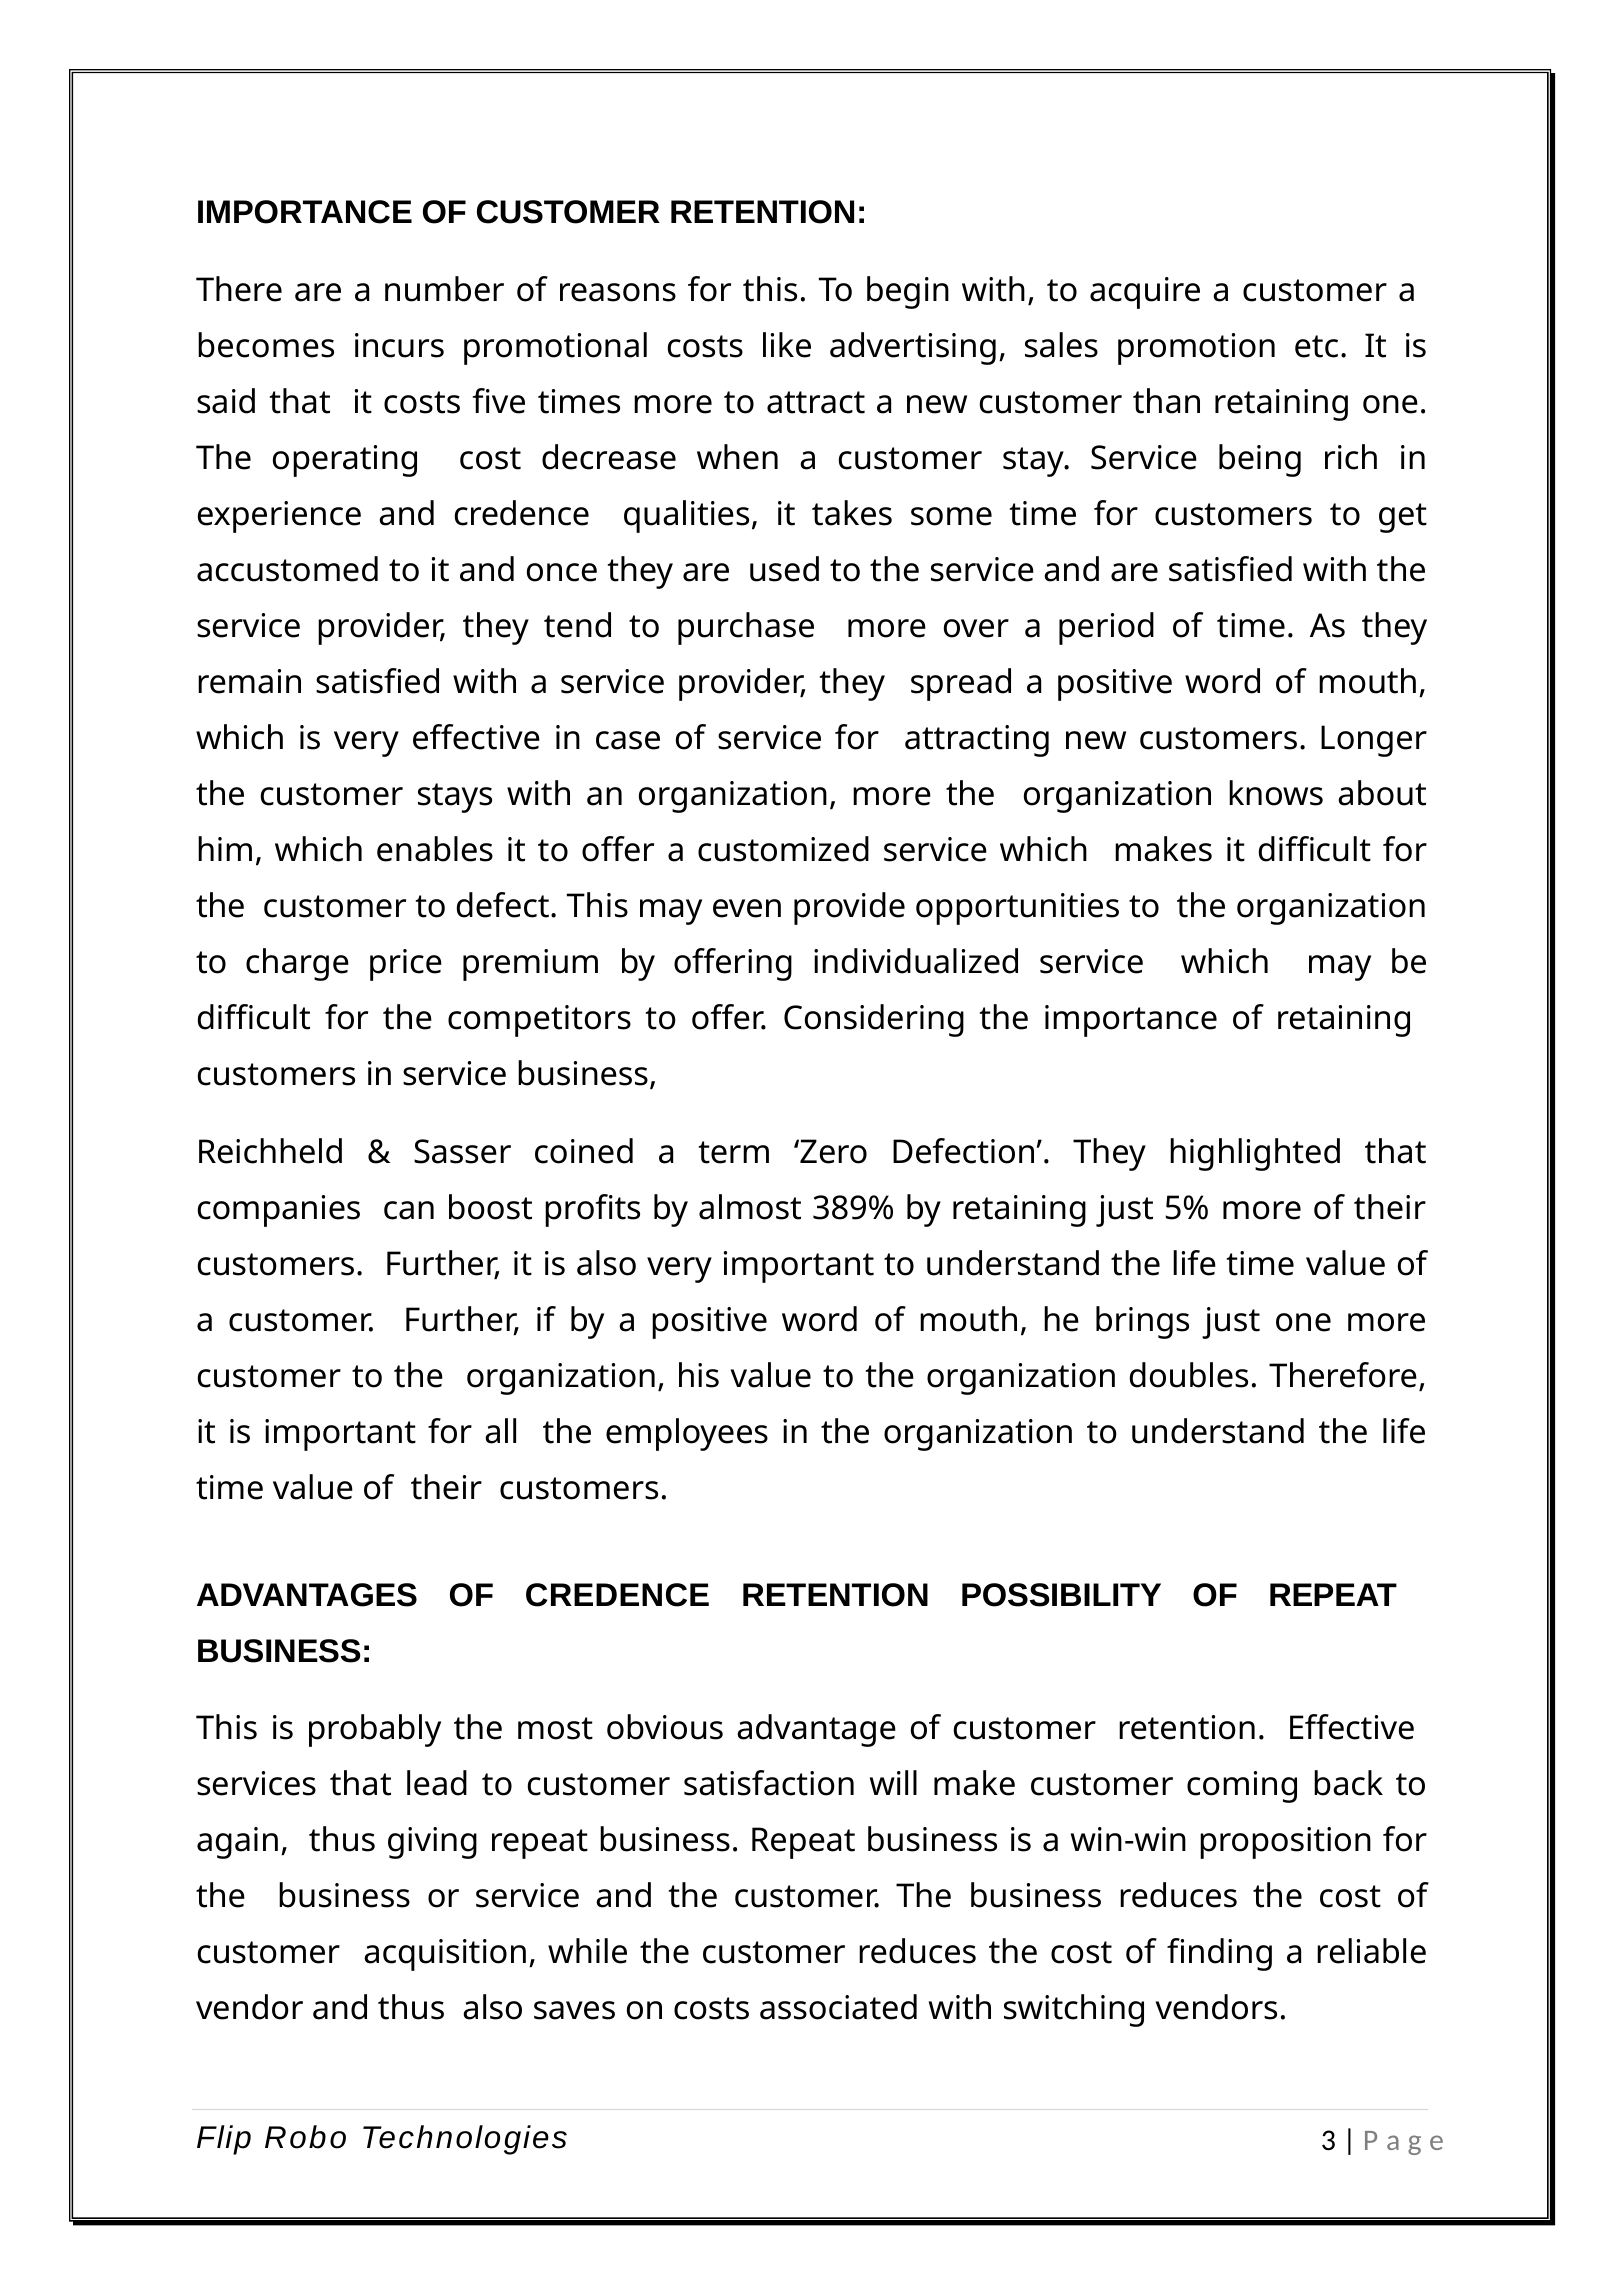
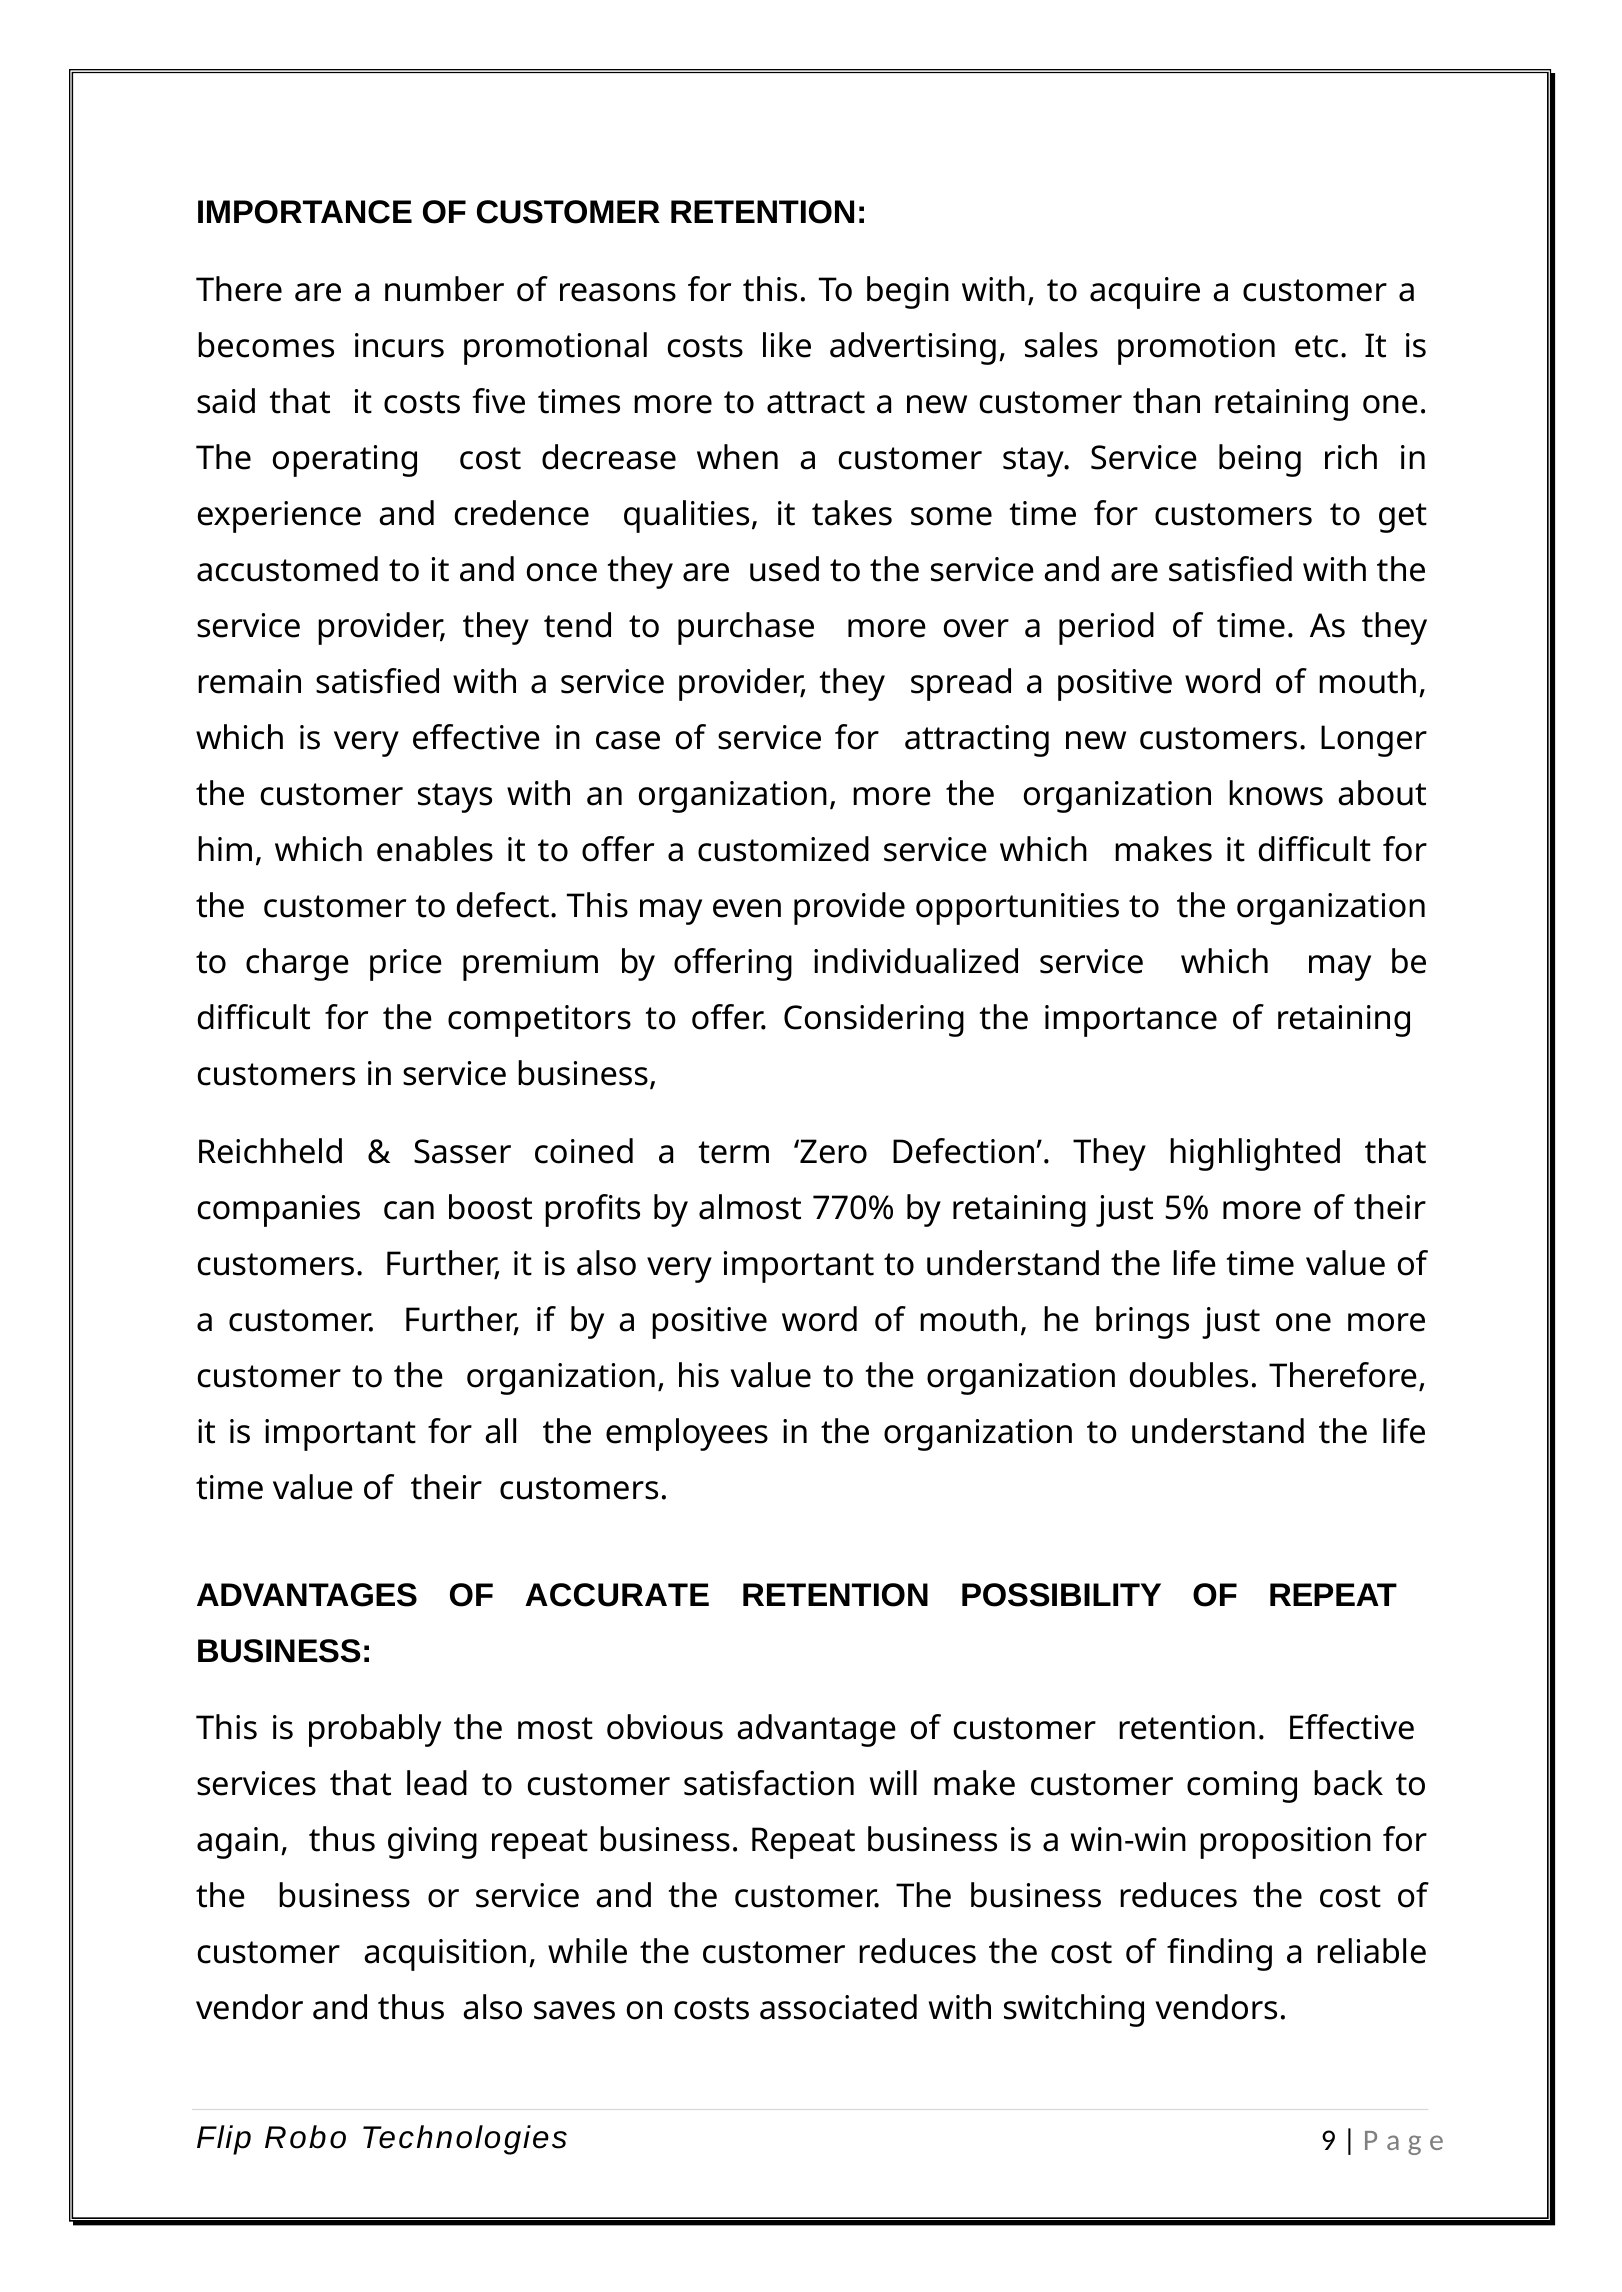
389%: 389% -> 770% (853, 1209)
OF CREDENCE: CREDENCE -> ACCURATE (618, 1596)
3: 3 -> 9 (1328, 2141)
